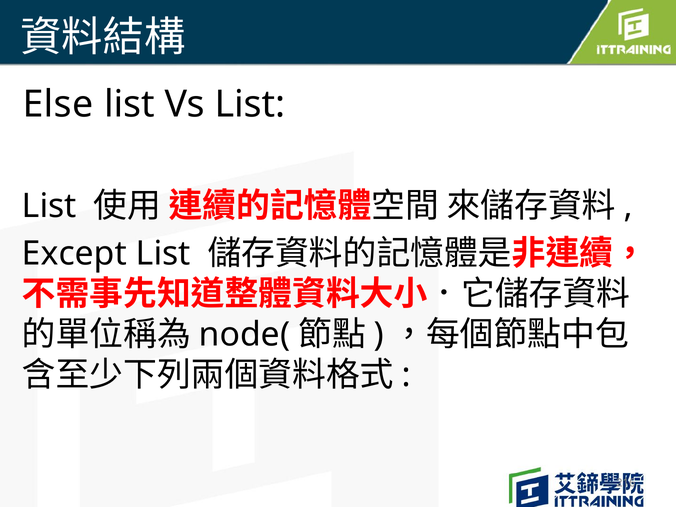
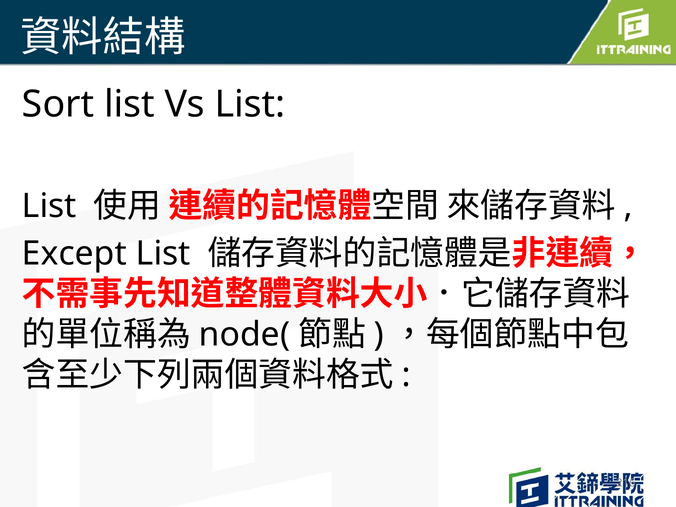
Else: Else -> Sort (58, 104)
